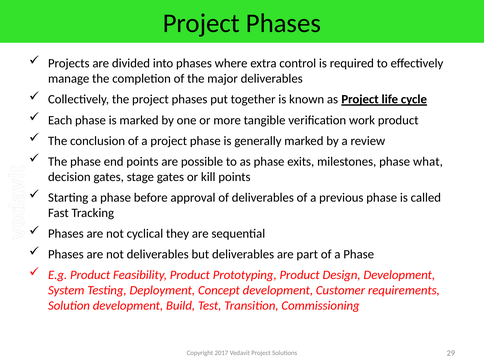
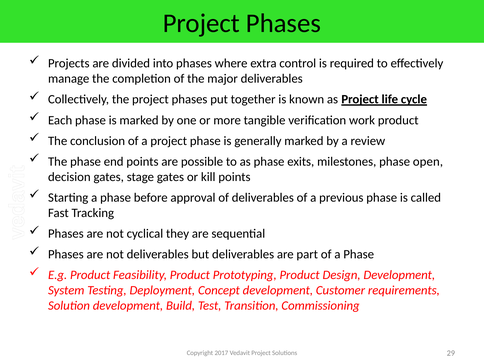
what: what -> open (428, 162)
